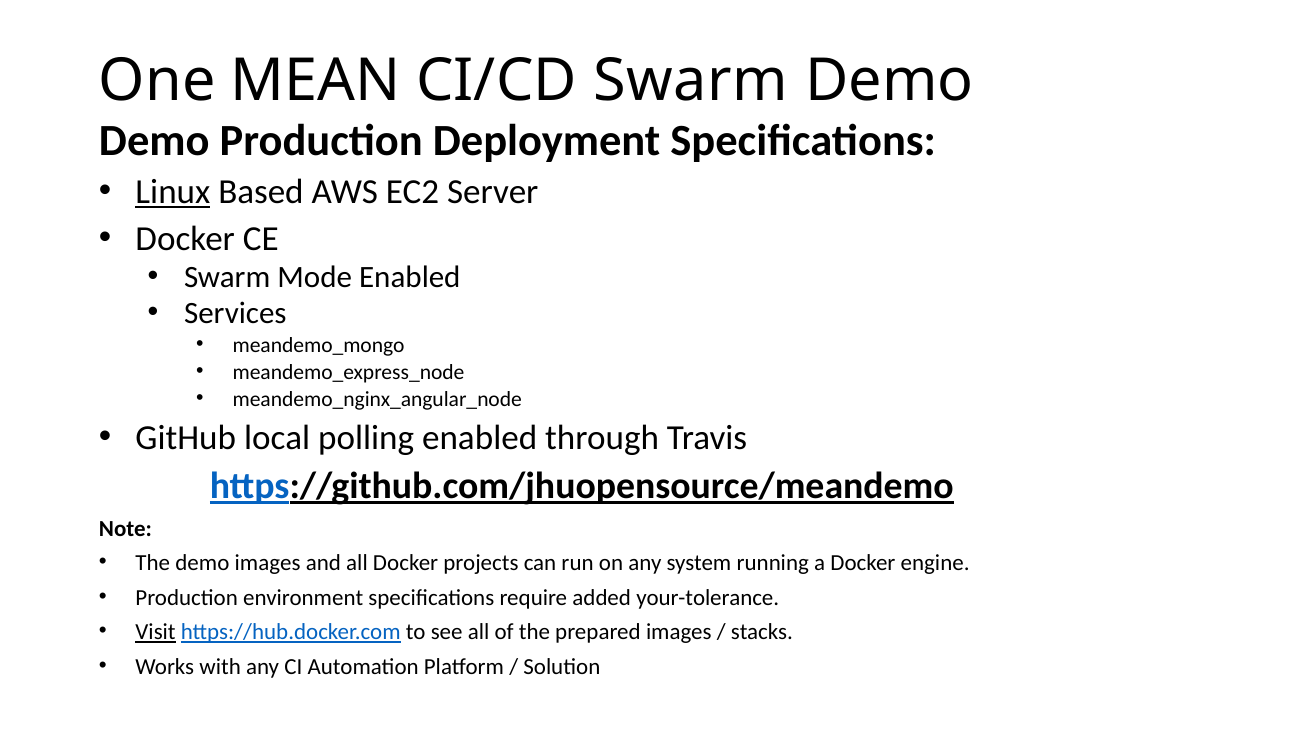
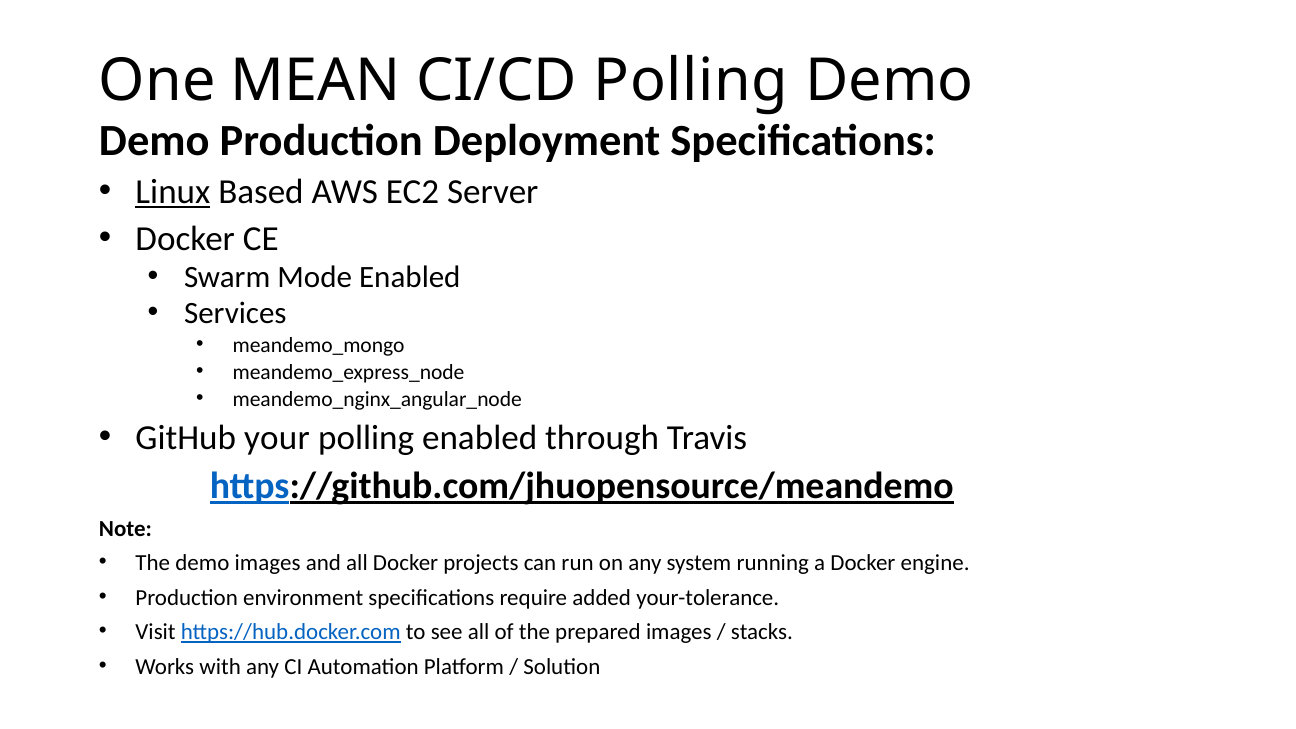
CI/CD Swarm: Swarm -> Polling (691, 81)
local: local -> your (277, 438)
Visit underline: present -> none (156, 632)
